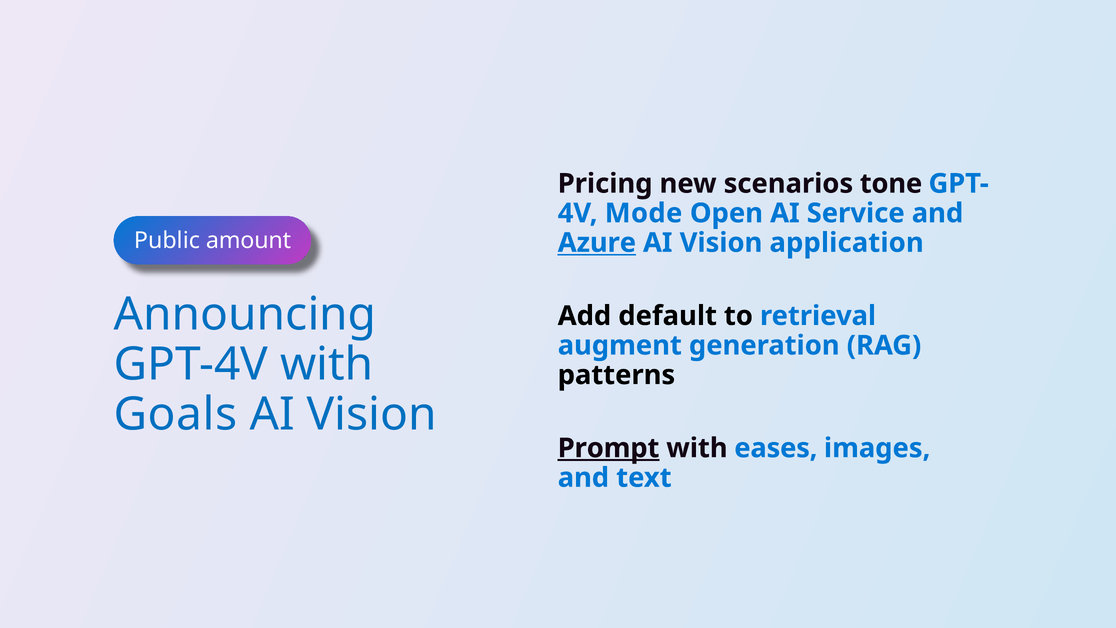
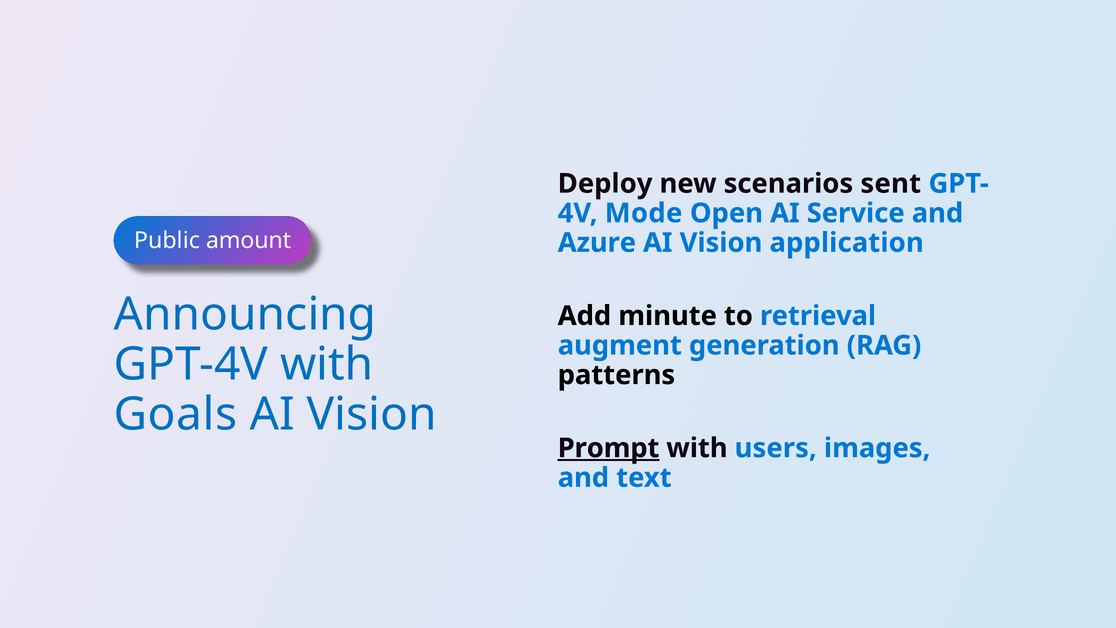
Pricing: Pricing -> Deploy (605, 184)
tone: tone -> sent (891, 184)
Azure underline: present -> none (597, 243)
default: default -> minute (668, 316)
eases: eases -> users (776, 448)
